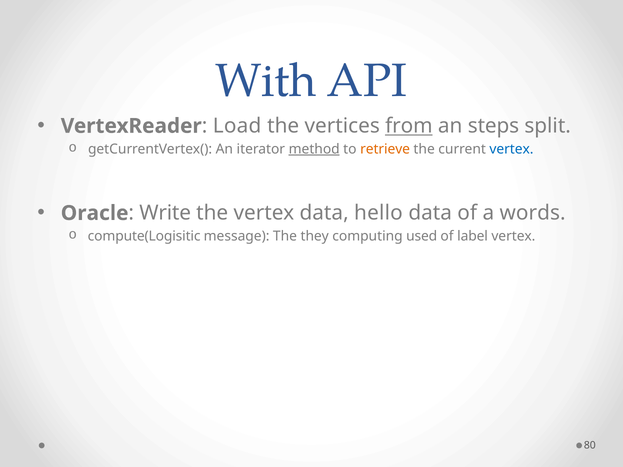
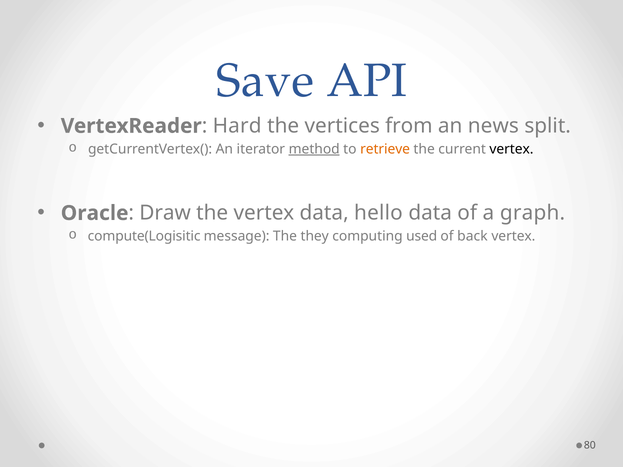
With: With -> Save (265, 81)
Load: Load -> Hard (237, 126)
from underline: present -> none (409, 126)
steps: steps -> news (493, 126)
vertex colour: blue -> black (512, 149)
Write: Write -> Draw (165, 213)
words: words -> graph (533, 213)
label: label -> back (472, 236)
